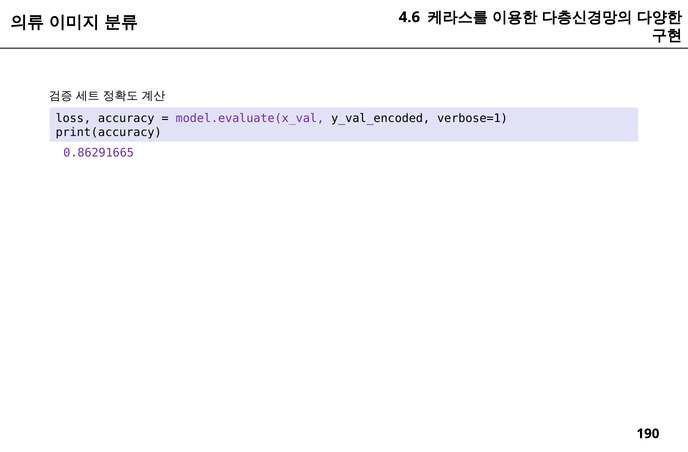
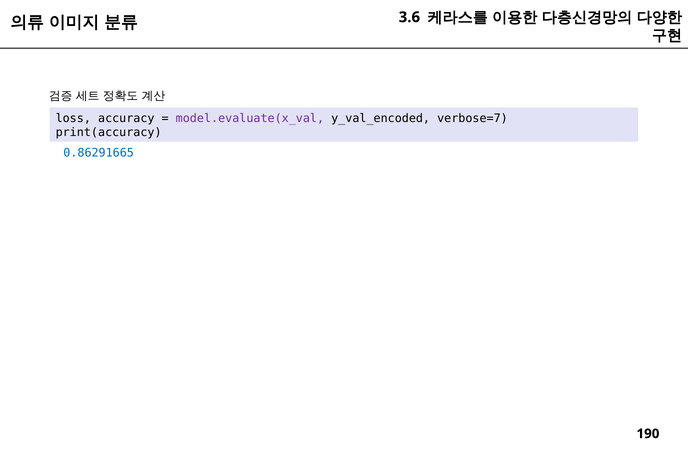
4.6: 4.6 -> 3.6 (409, 17)
verbose=1: verbose=1 -> verbose=7 (472, 118)
0.86291665 colour: purple -> blue (99, 153)
